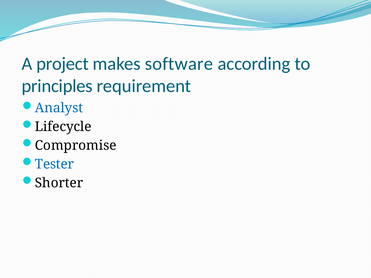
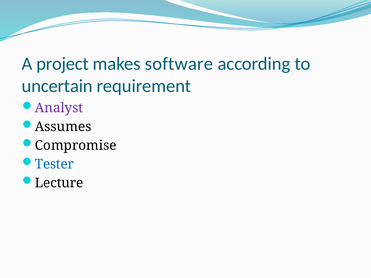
principles: principles -> uncertain (57, 86)
Analyst colour: blue -> purple (59, 108)
Lifecycle: Lifecycle -> Assumes (63, 127)
Shorter: Shorter -> Lecture (59, 183)
